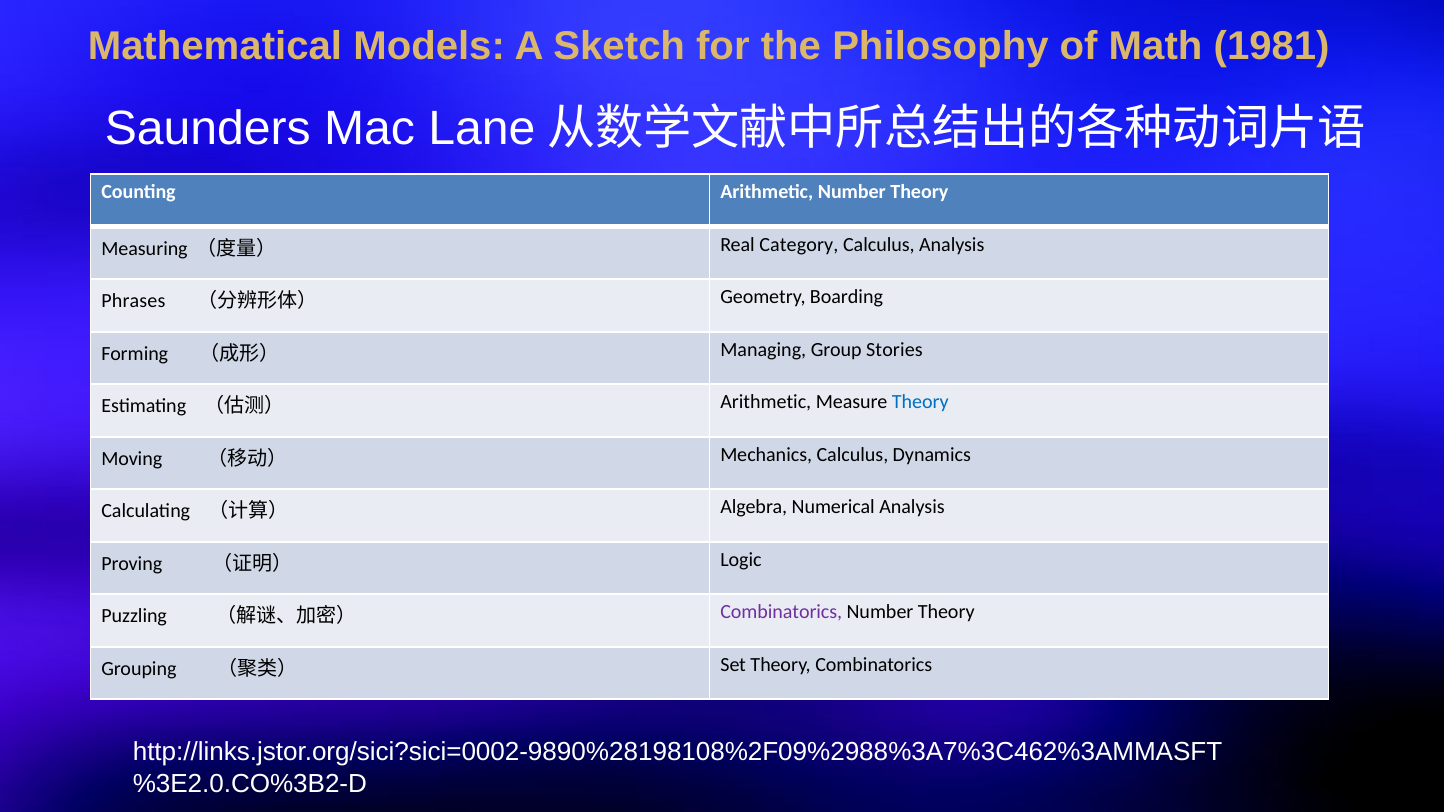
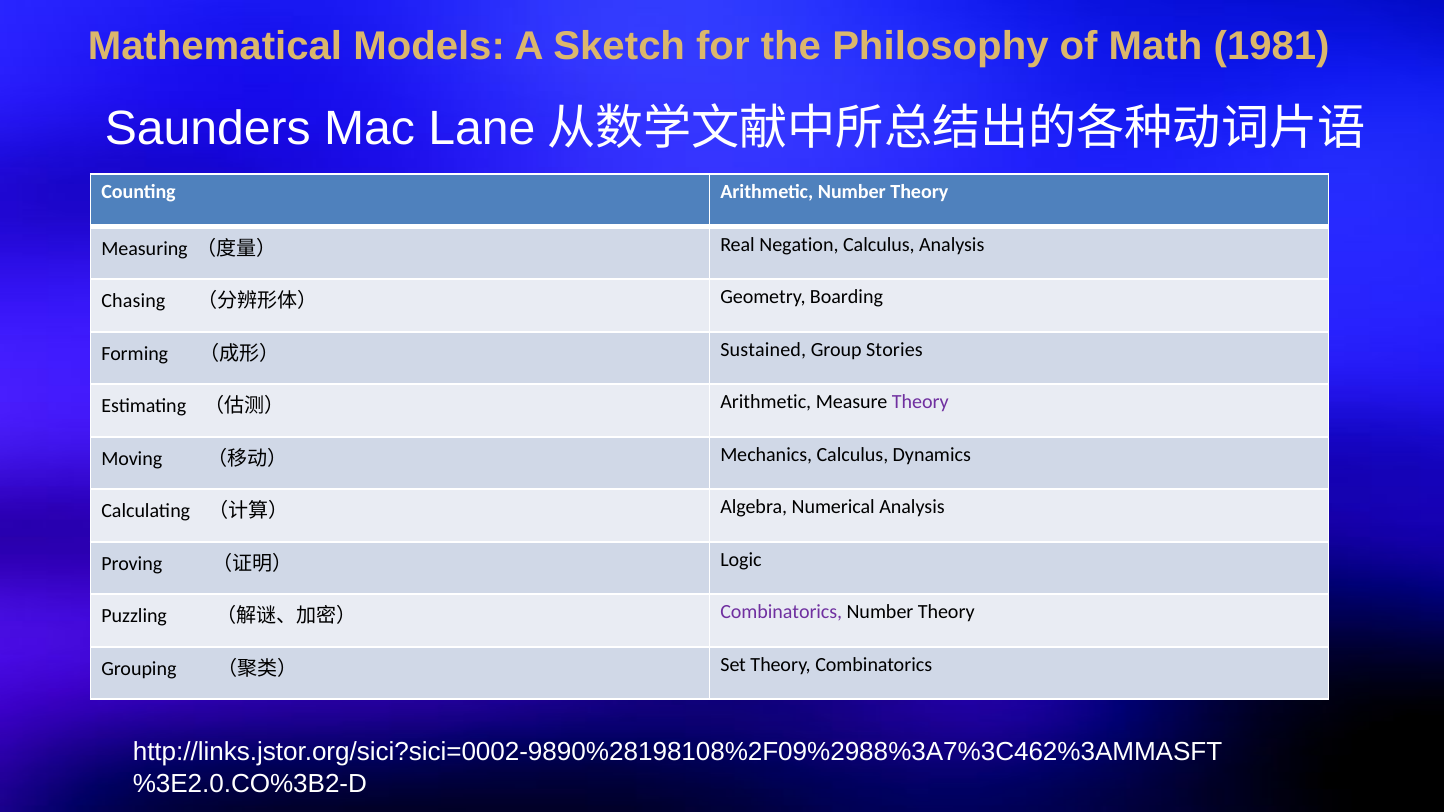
Category: Category -> Negation (799, 245)
Phrases: Phrases -> Chasing (133, 301)
Managing: Managing -> Sustained (763, 350)
Theory colour: blue -> purple (920, 402)
